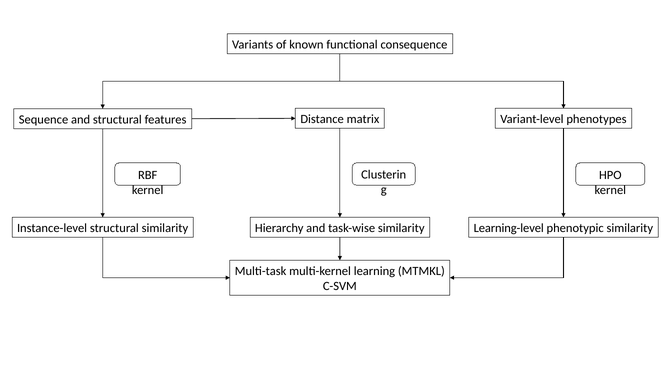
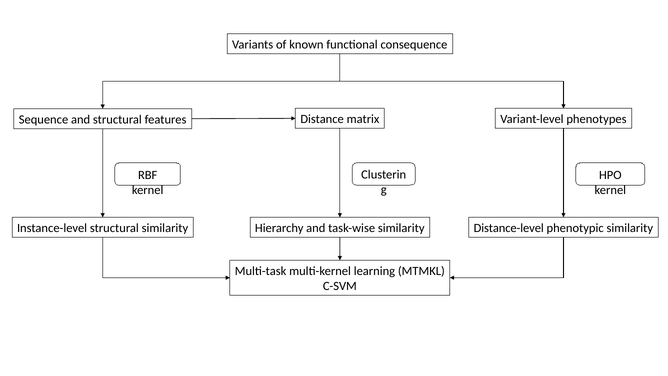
Learning-level: Learning-level -> Distance-level (509, 228)
